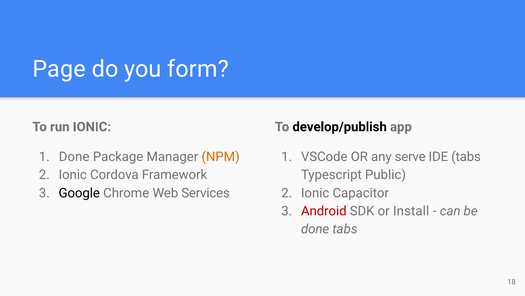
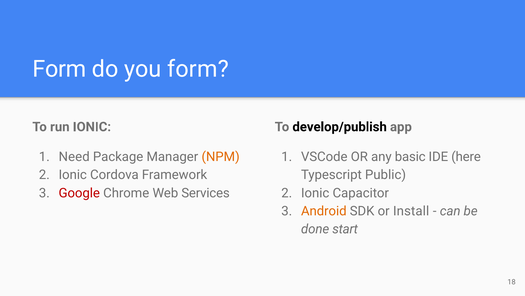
Page: Page -> Form (59, 69)
Done: Done -> Need (74, 156)
serve: serve -> basic (410, 156)
IDE tabs: tabs -> here (466, 156)
Google colour: black -> red (79, 193)
Android colour: red -> orange (324, 211)
done tabs: tabs -> start (345, 229)
